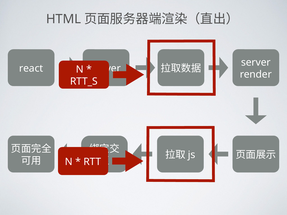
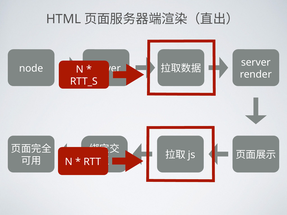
react: react -> node (31, 68)
